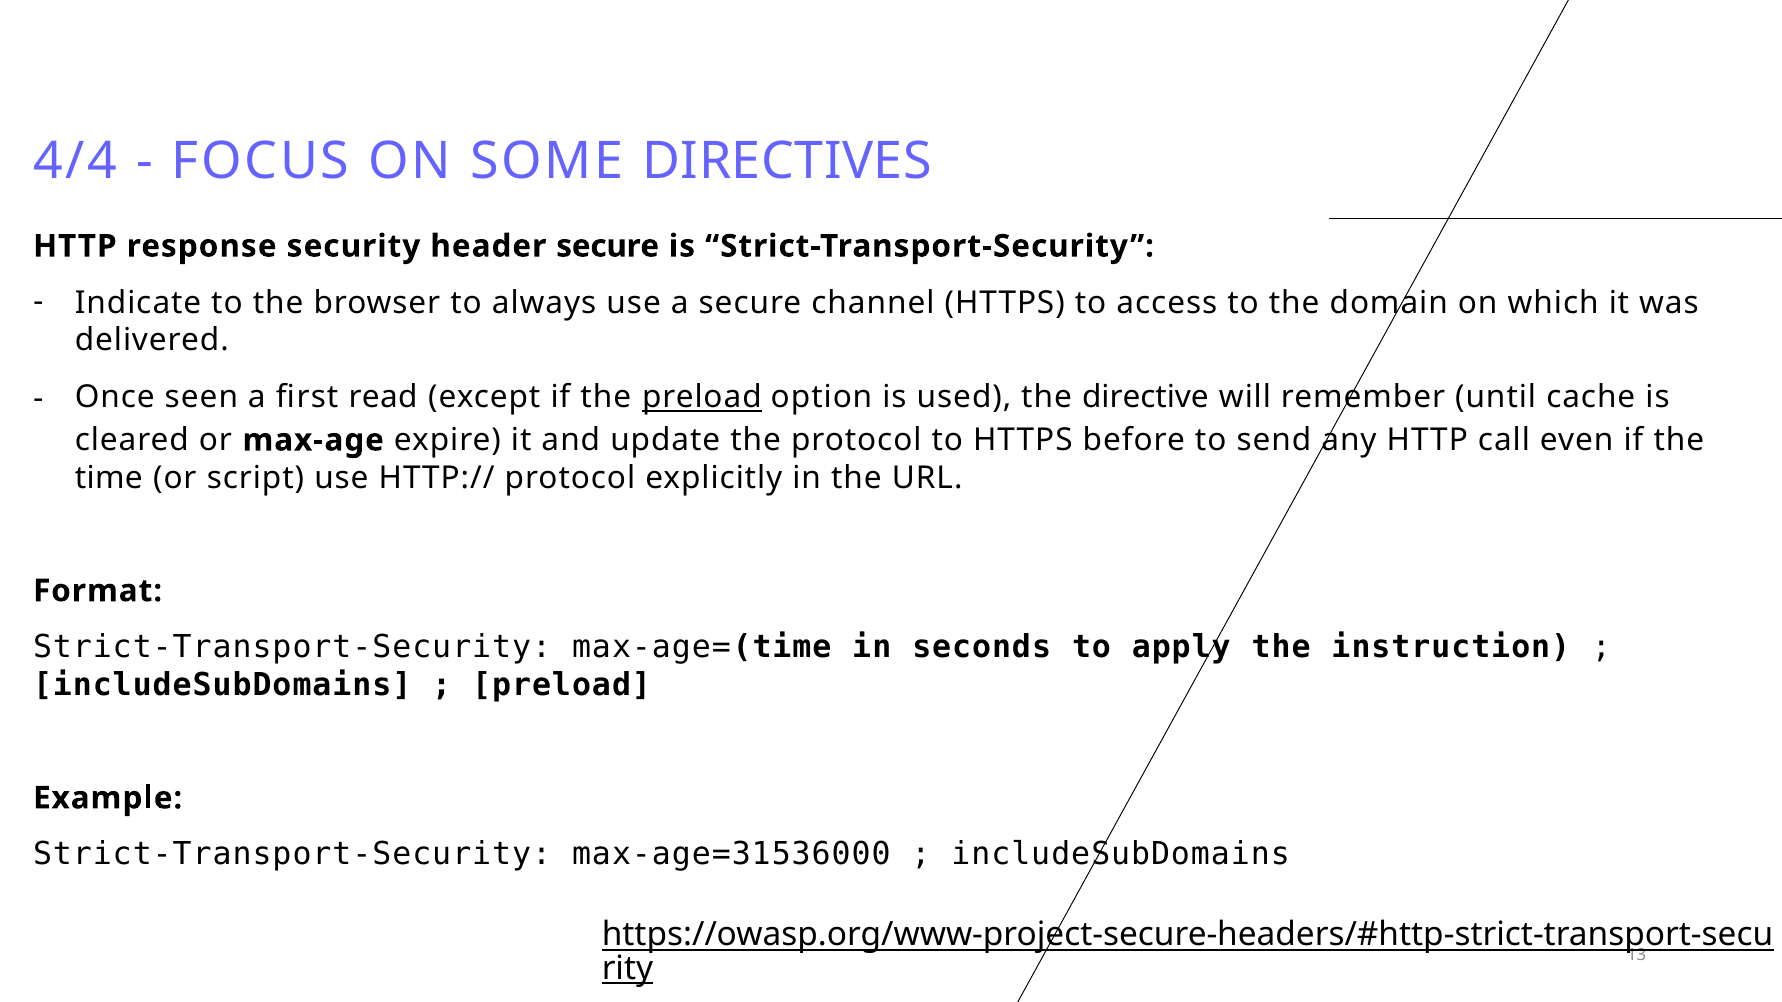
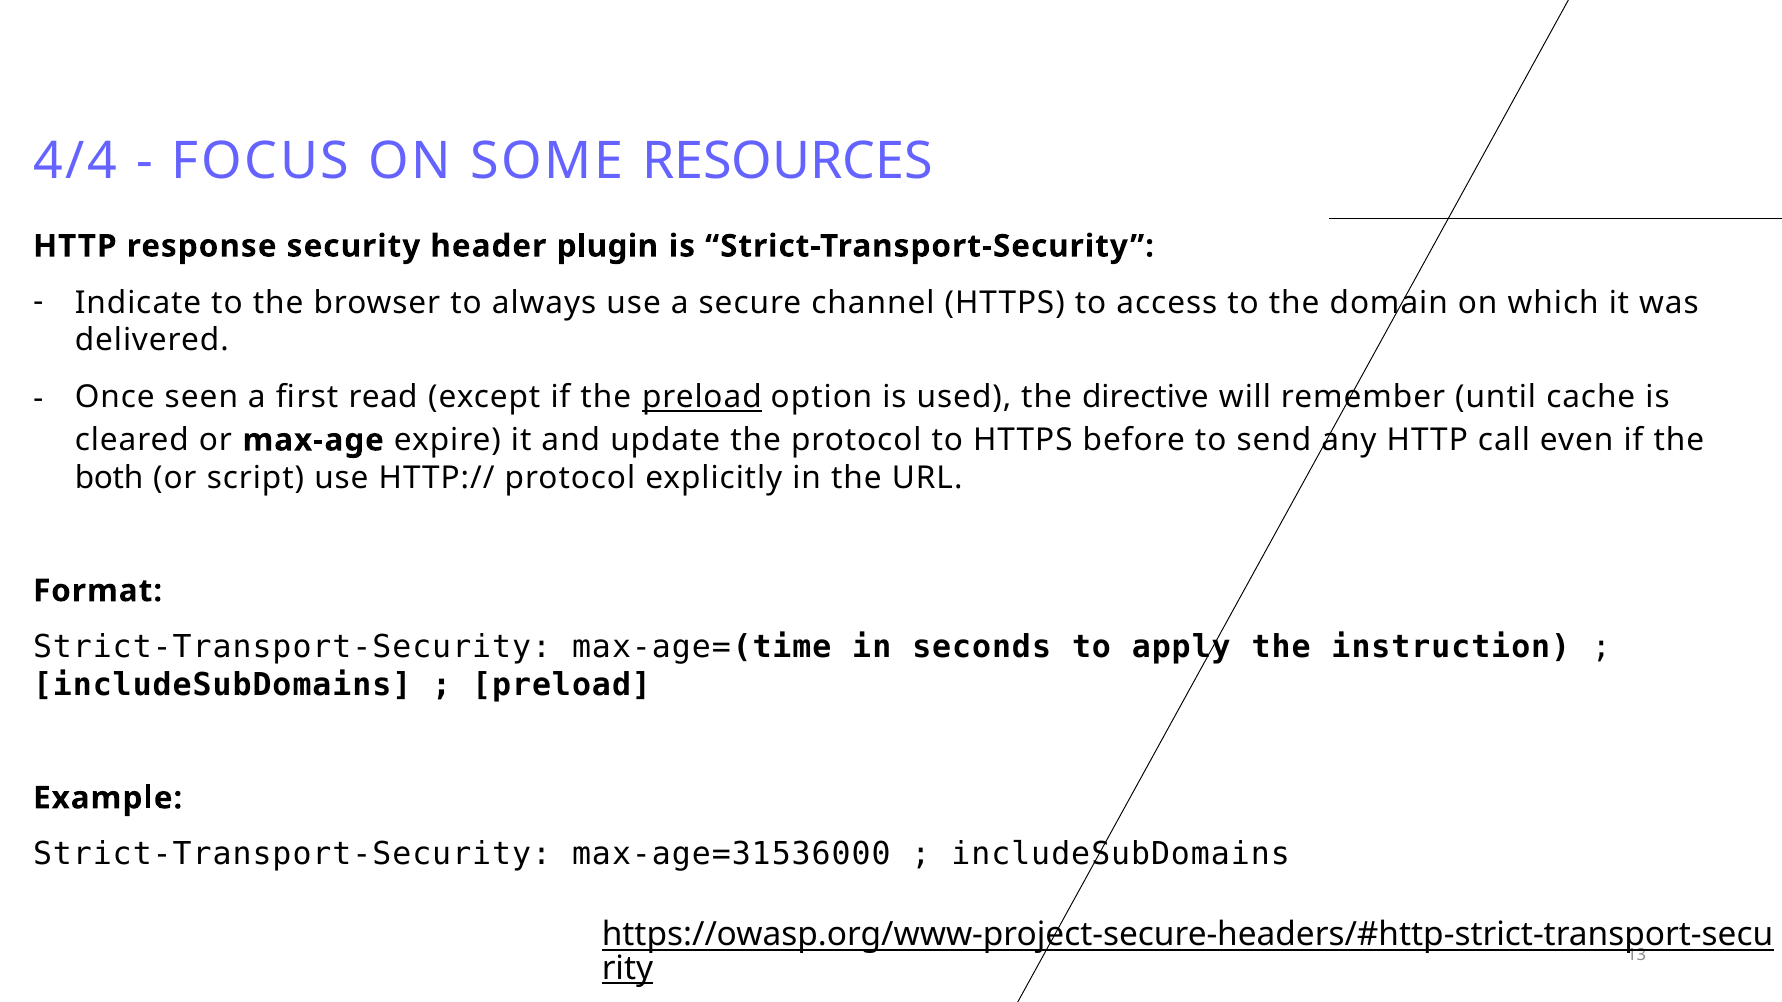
DIRECTIVES: DIRECTIVES -> RESOURCES (788, 161)
header secure: secure -> plugin (607, 246)
time: time -> both (109, 478)
